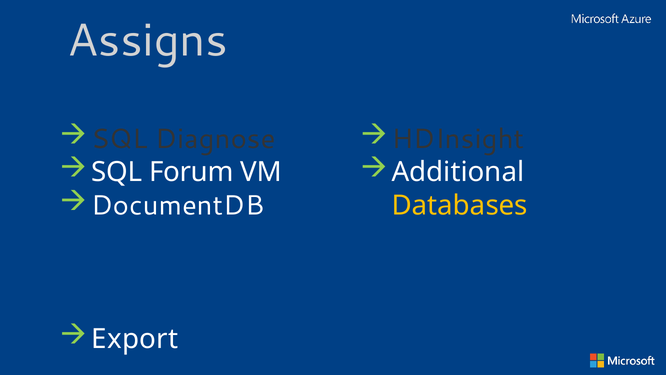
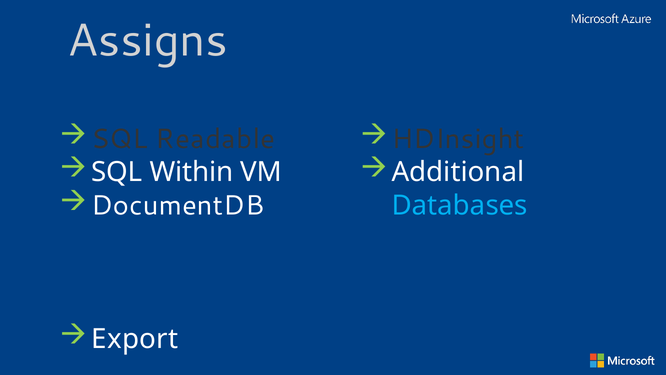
Diagnose: Diagnose -> Readable (215, 139)
Forum: Forum -> Within (191, 172)
Databases colour: yellow -> light blue (460, 205)
